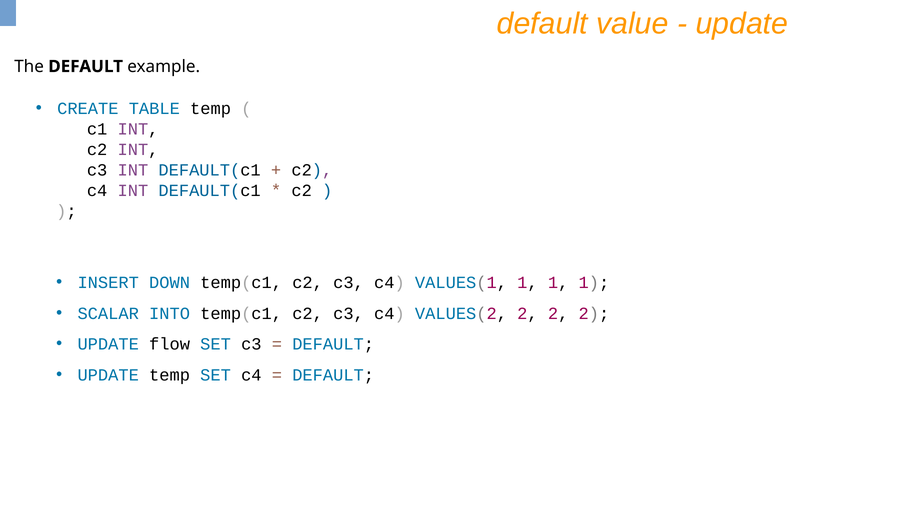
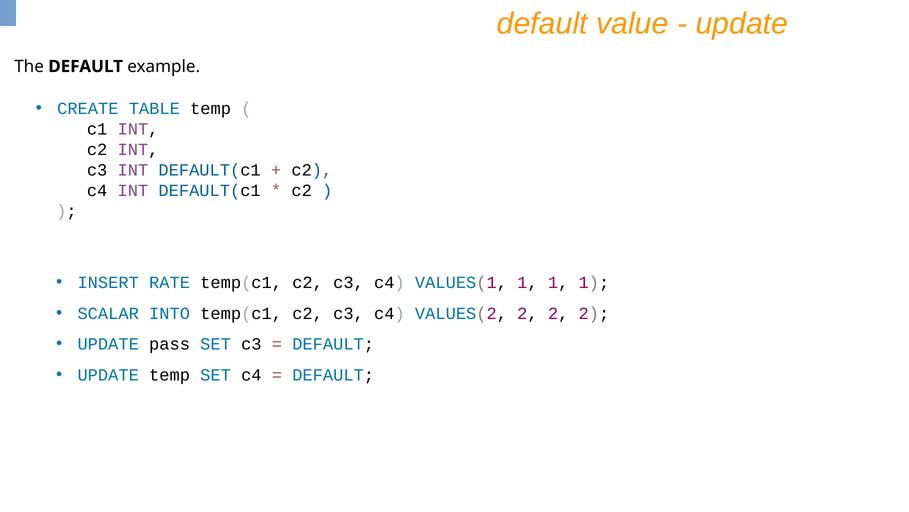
DOWN: DOWN -> RATE (170, 282)
flow: flow -> pass (170, 344)
